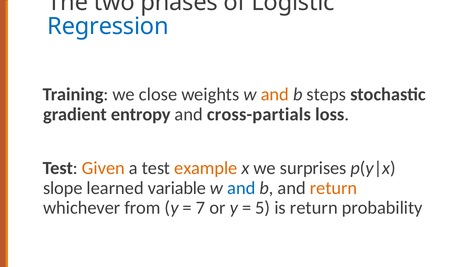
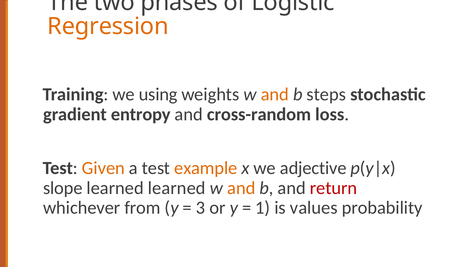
Regression colour: blue -> orange (108, 26)
close: close -> using (158, 94)
cross-partials: cross-partials -> cross-random (259, 114)
surprises: surprises -> adjective (313, 168)
learned variable: variable -> learned (177, 188)
and colour: blue -> orange (241, 188)
return colour: orange -> red (334, 188)
7: 7 -> 3 (201, 208)
5: 5 -> 1 (263, 208)
is return: return -> values (314, 208)
